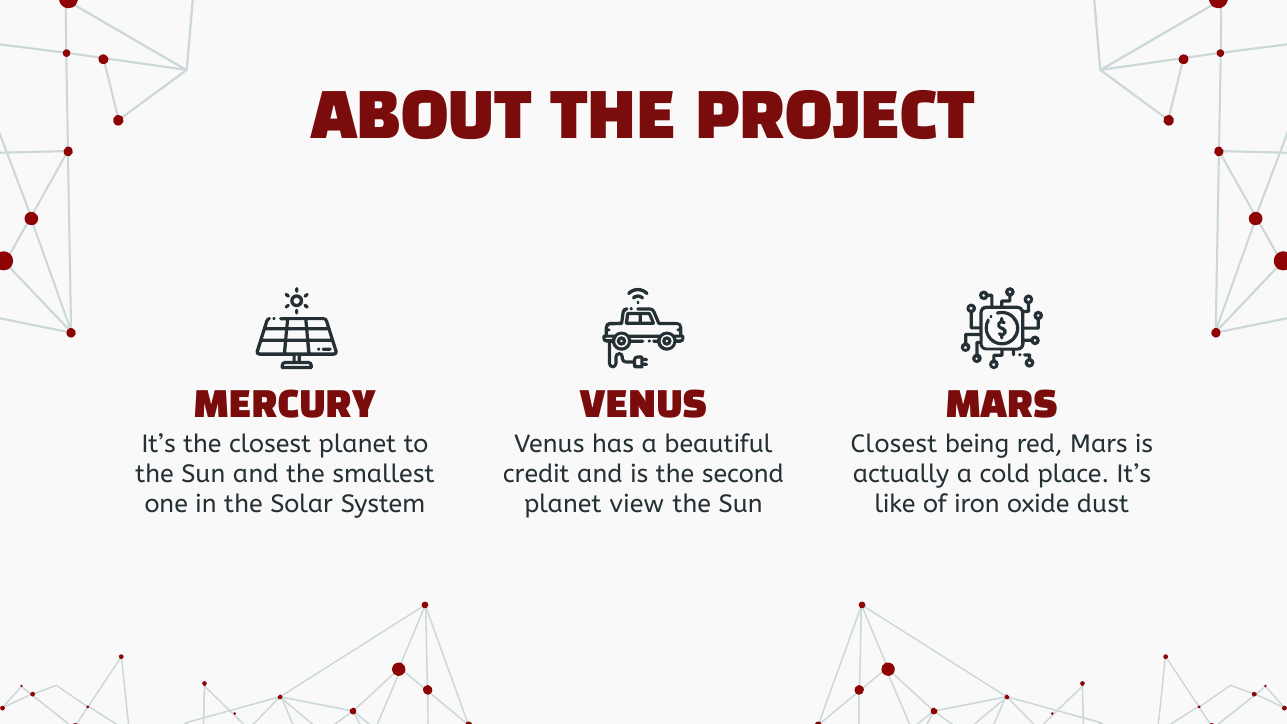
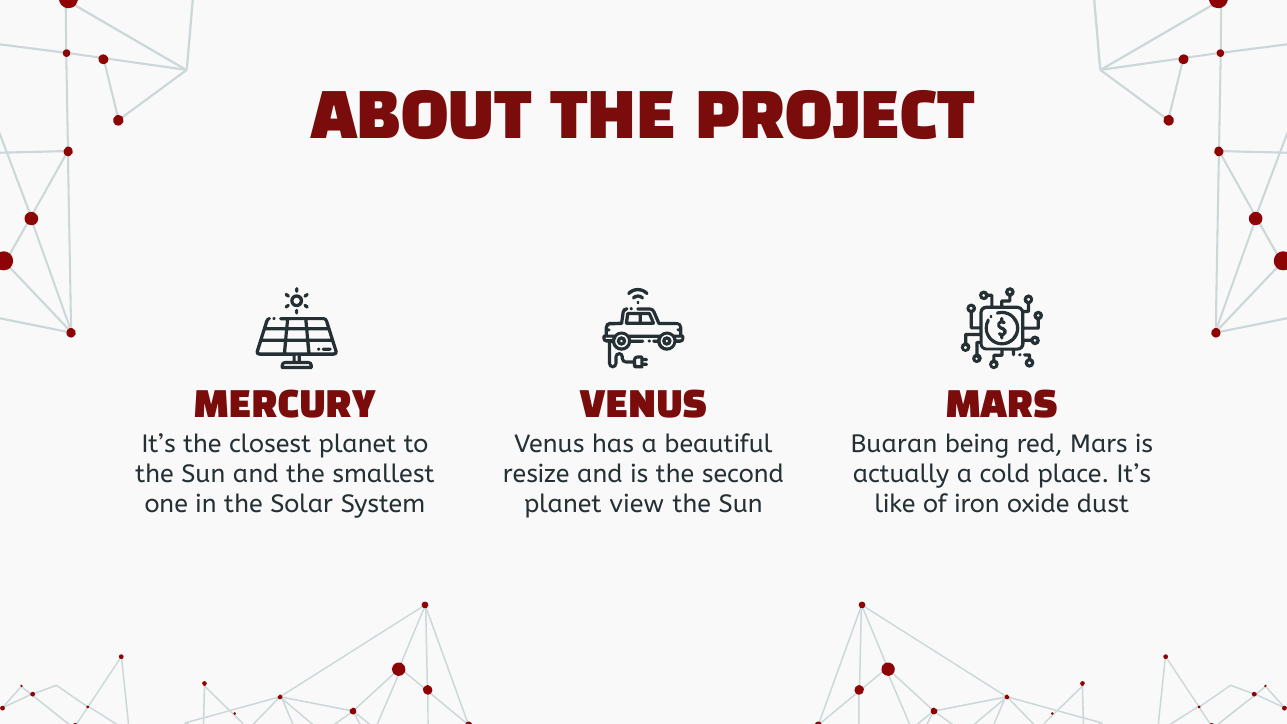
Closest: Closest -> Buaran (894, 444)
credit: credit -> resize (536, 475)
